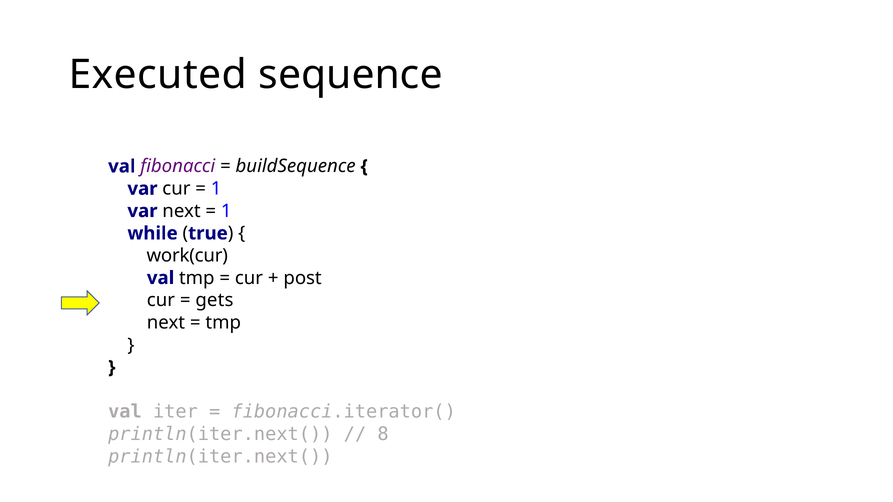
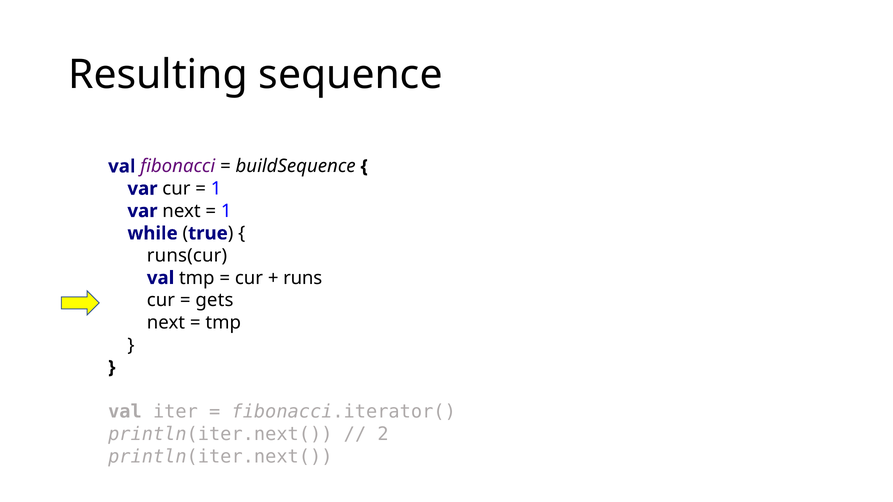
Executed: Executed -> Resulting (158, 75)
work(cur: work(cur -> runs(cur (187, 256)
post: post -> runs (303, 278)
8: 8 -> 2 (383, 434)
